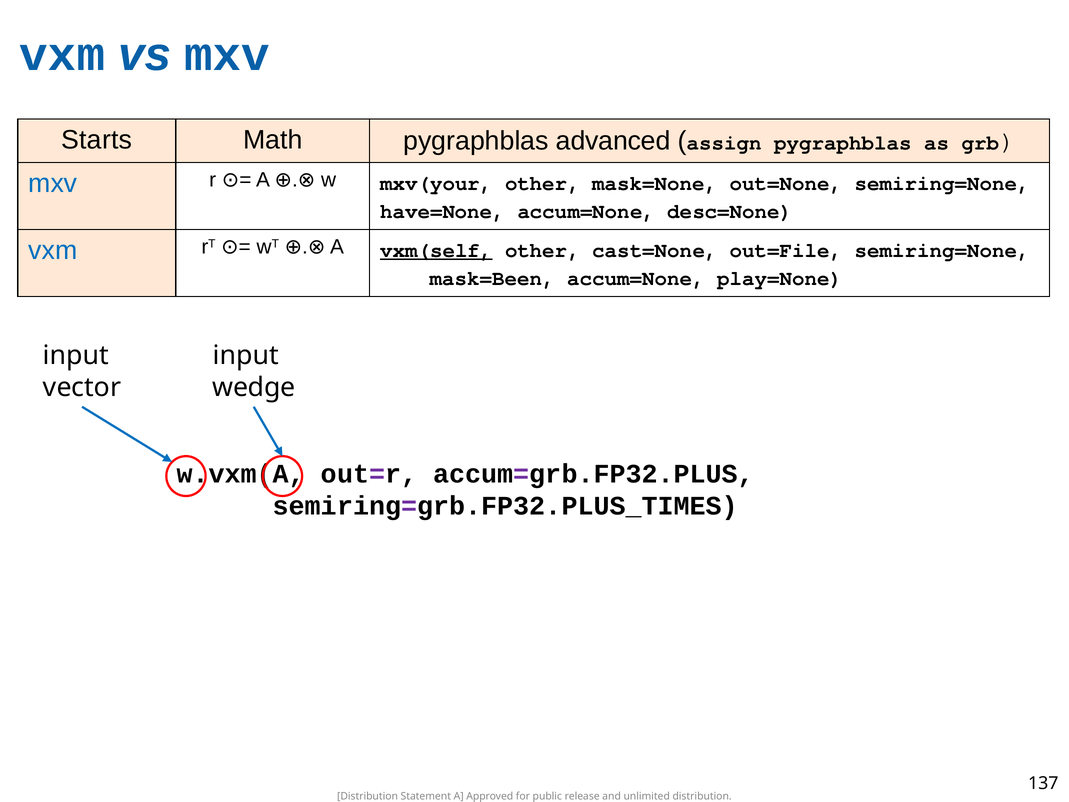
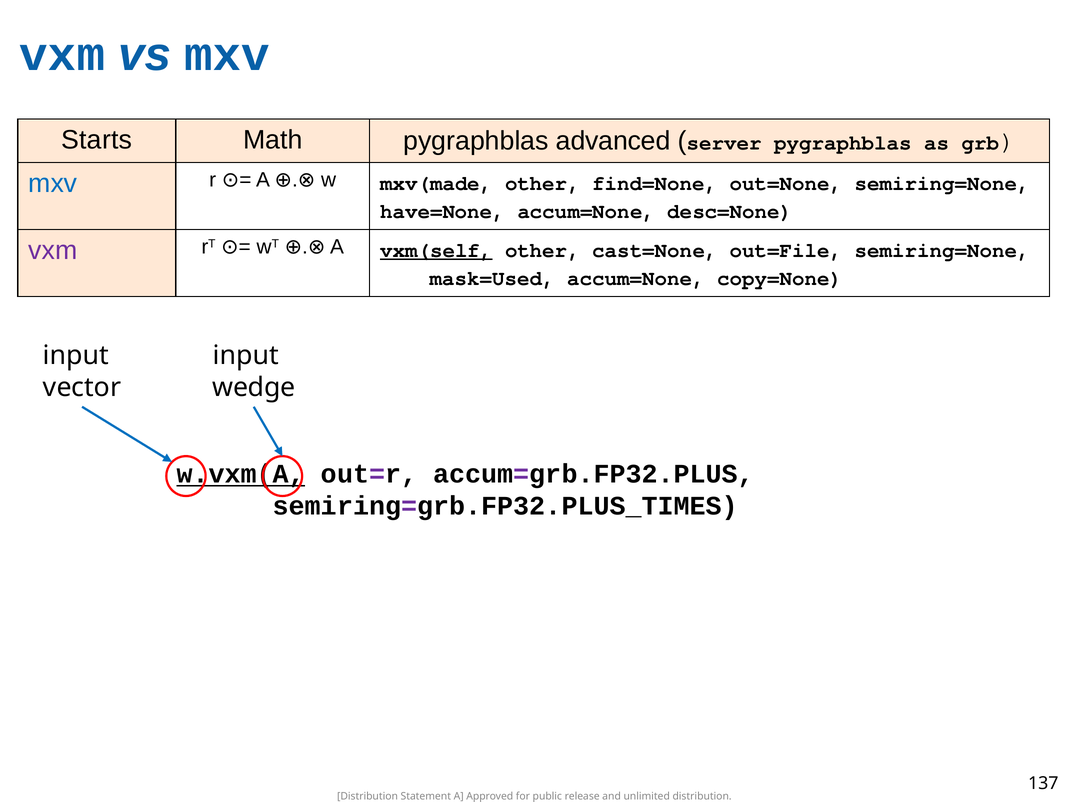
assign: assign -> server (724, 143)
mxv(your: mxv(your -> mxv(made (436, 183)
mask=None: mask=None -> find=None (655, 183)
vxm colour: blue -> purple (53, 250)
mask=Been: mask=Been -> mask=Used (492, 278)
play=None: play=None -> copy=None (780, 278)
w.vxm(A underline: none -> present (241, 474)
